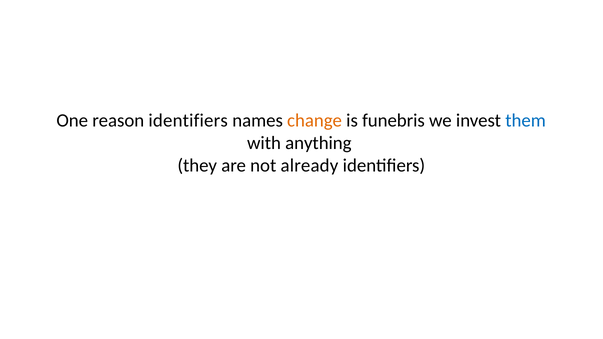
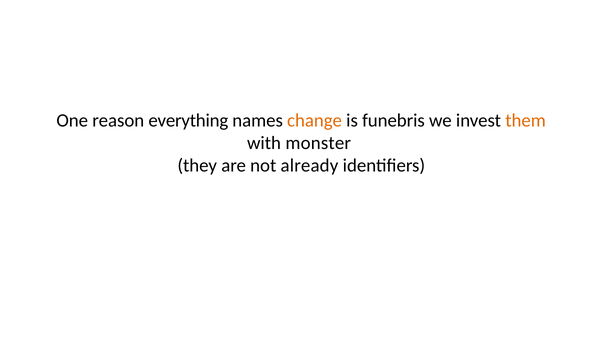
reason identifiers: identifiers -> everything (188, 120)
them colour: blue -> orange (526, 120)
anything: anything -> monster (318, 143)
